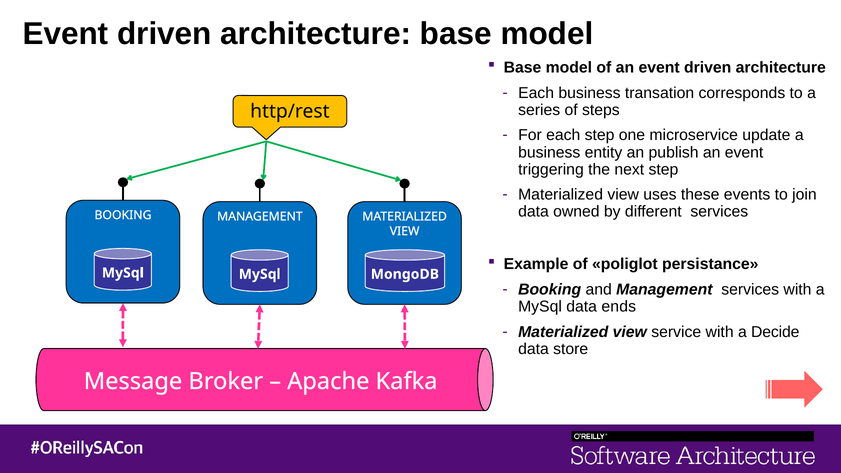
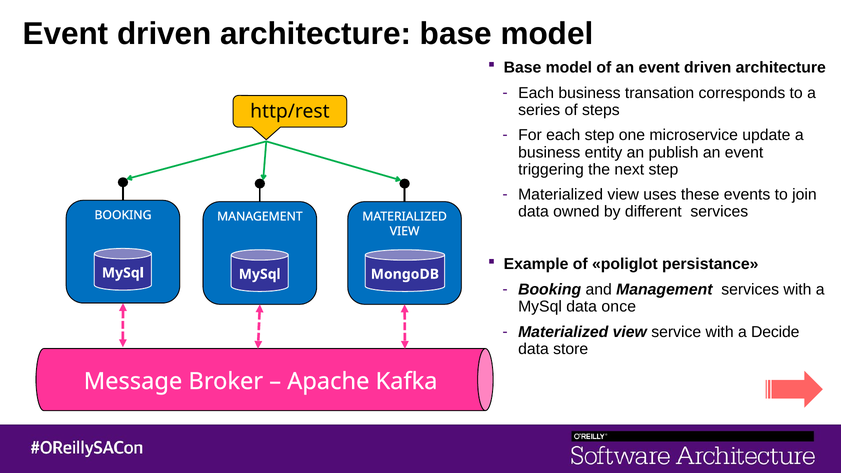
ends: ends -> once (619, 307)
